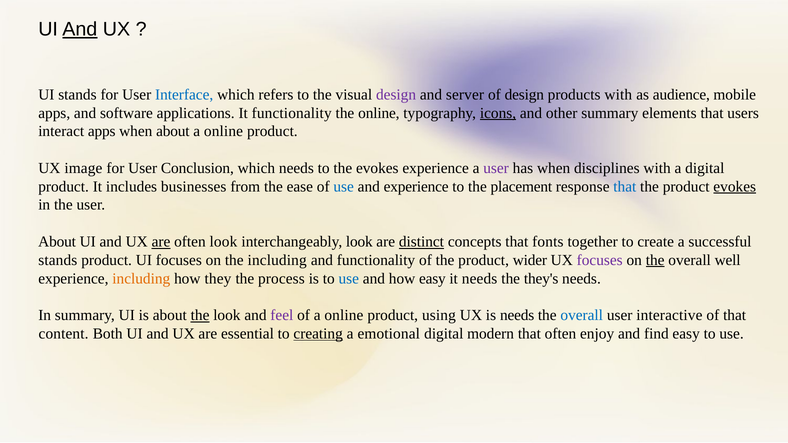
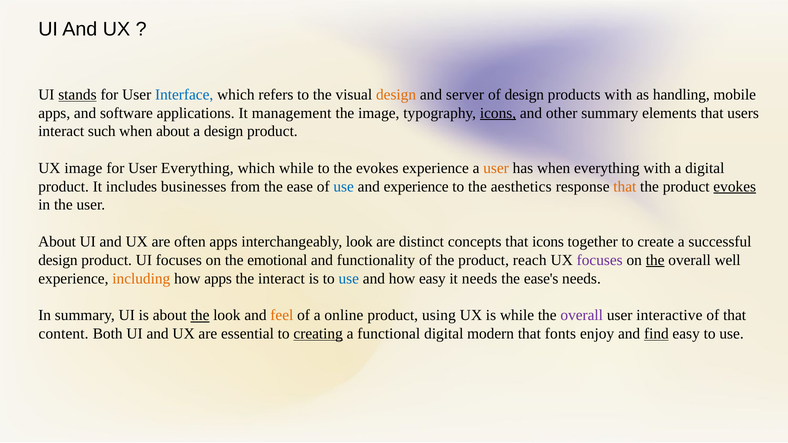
And underline: present -> none (80, 29)
stands underline: none -> present (77, 95)
design colour: purple -> orange (396, 95)
audience: audience -> handling (681, 95)
It functionality: functionality -> management (292, 113)
the online: online -> image (379, 113)
interact apps: apps -> such (102, 131)
online: online -> design (224, 131)
User Conclusion: Conclusion -> Everything (197, 168)
which needs: needs -> while (296, 168)
user colour: purple -> orange (496, 168)
when disciplines: disciplines -> everything (607, 168)
placement: placement -> aesthetics (521, 187)
that colour: blue -> orange (625, 187)
are underline: present -> none (161, 242)
often look: look -> apps (224, 242)
distinct underline: present -> none (421, 242)
that fonts: fonts -> icons (548, 242)
stands: stands -> design (58, 260)
the including: including -> emotional (277, 260)
wider: wider -> reach (530, 260)
how they: they -> apps (218, 279)
the process: process -> interact (281, 279)
they's: they's -> ease's (541, 279)
feel colour: purple -> orange (282, 315)
is needs: needs -> while (517, 315)
overall colour: blue -> purple (582, 315)
emotional: emotional -> functional (389, 334)
that often: often -> fonts (560, 334)
find underline: none -> present (656, 334)
